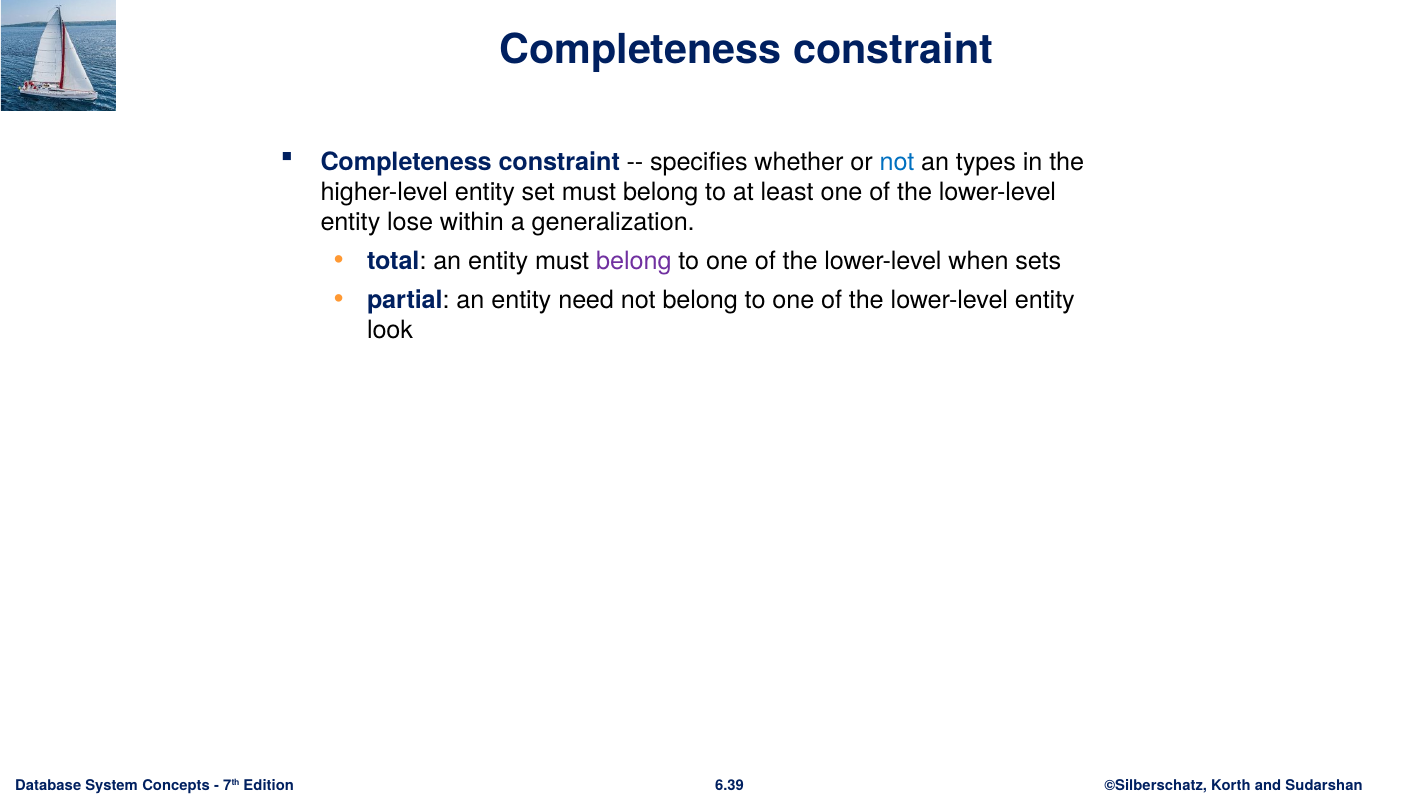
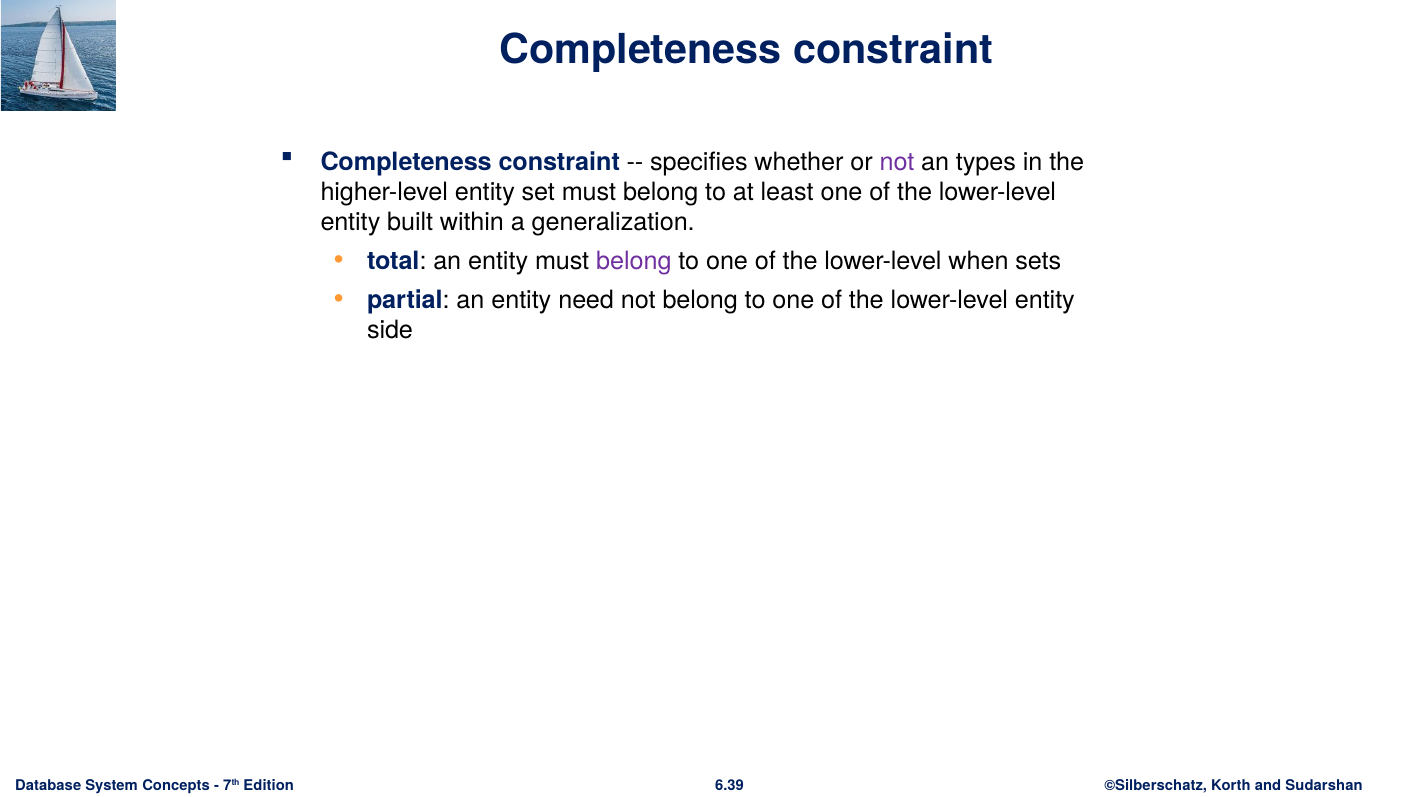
not colour: blue -> purple (897, 162)
lose: lose -> built (410, 222)
look: look -> side (390, 330)
